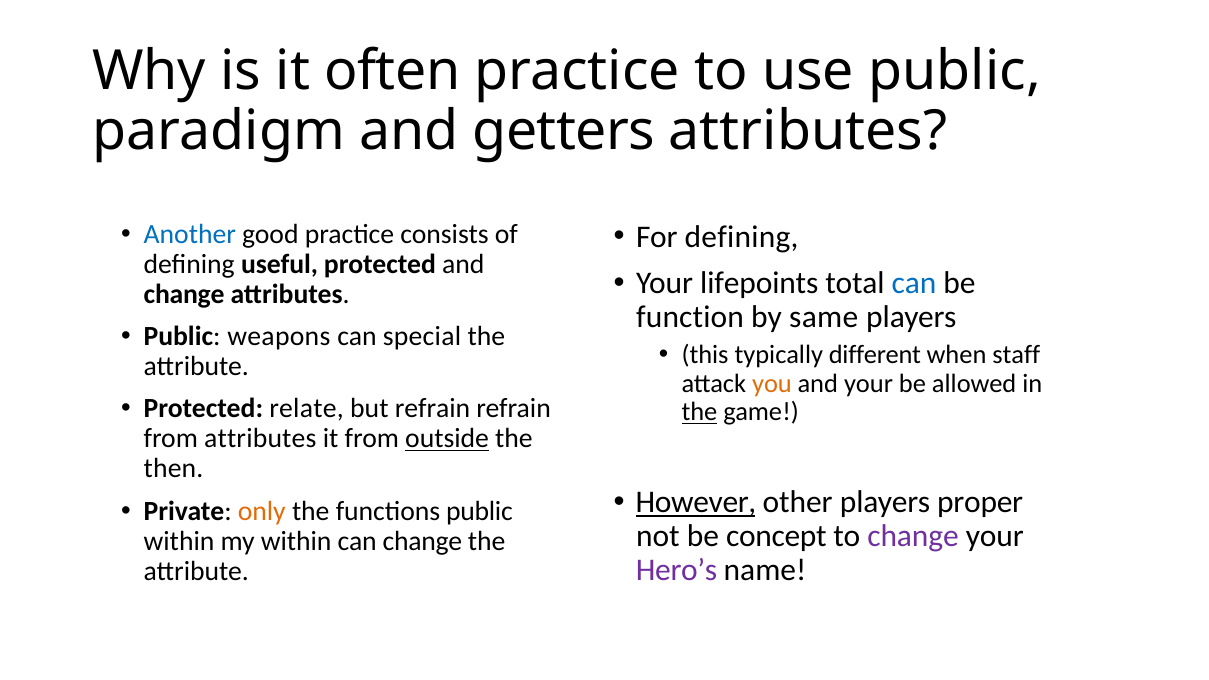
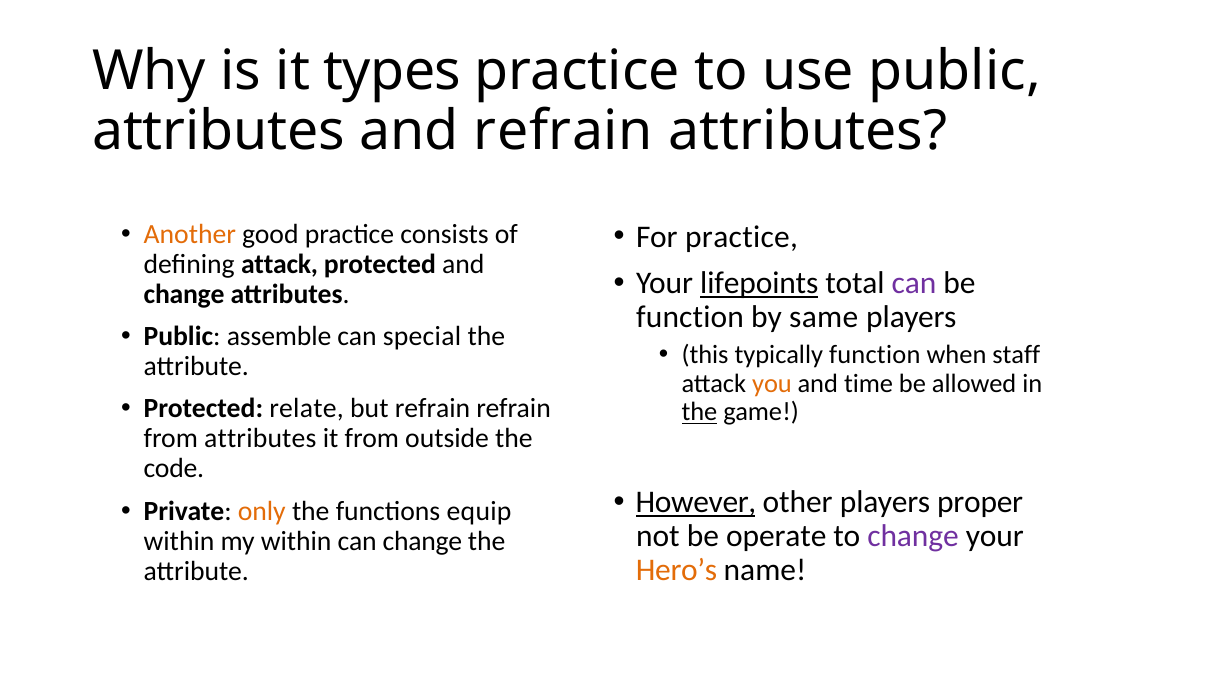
often: often -> types (392, 72)
paradigm: paradigm -> attributes (219, 131)
and getters: getters -> refrain (563, 131)
Another colour: blue -> orange (190, 234)
For defining: defining -> practice (742, 237)
defining useful: useful -> attack (280, 264)
lifepoints underline: none -> present (759, 283)
can colour: blue -> purple (914, 283)
weapons: weapons -> assemble (279, 336)
typically different: different -> function (875, 355)
and your: your -> time (869, 383)
outside underline: present -> none (447, 439)
then: then -> code (174, 469)
functions public: public -> equip (479, 511)
concept: concept -> operate (776, 536)
Hero’s colour: purple -> orange (677, 570)
